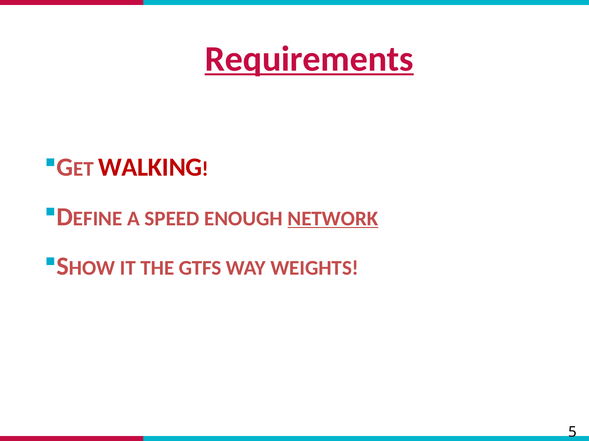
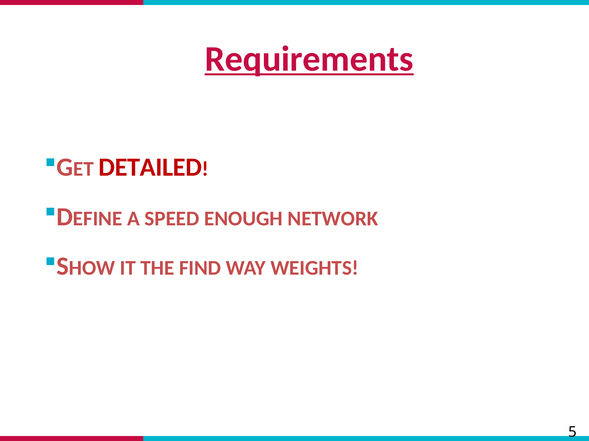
WALKING: WALKING -> DETAILED (150, 168)
NETWORK underline: present -> none (333, 219)
GTFS: GTFS -> FIND (200, 269)
